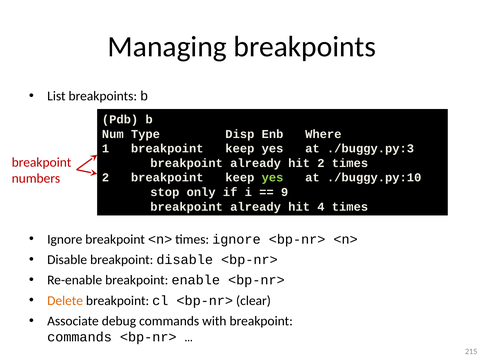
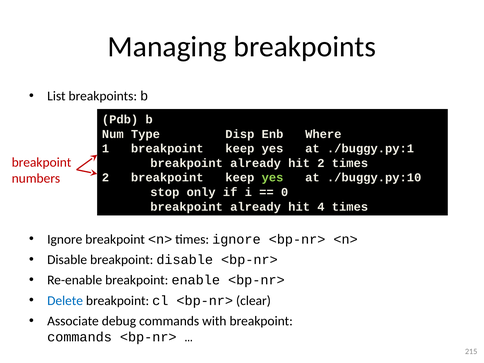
./buggy.py:3: ./buggy.py:3 -> ./buggy.py:1 (371, 149)
9: 9 -> 0 (285, 192)
Delete colour: orange -> blue (65, 301)
